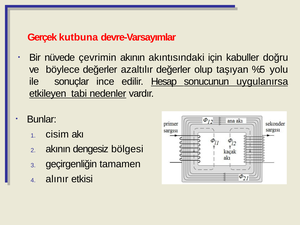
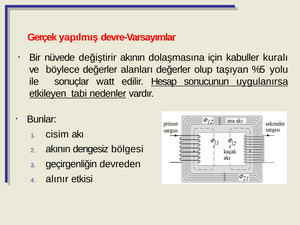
kutbuna: kutbuna -> yapılmış (78, 37)
çevrimin: çevrimin -> değiştirir (98, 58)
akıntısındaki: akıntısındaki -> dolaşmasına (177, 58)
doğru: doğru -> kuralı (275, 58)
azaltılır: azaltılır -> alanları (137, 70)
ince: ince -> watt (105, 82)
tamamen: tamamen -> devreden (120, 164)
